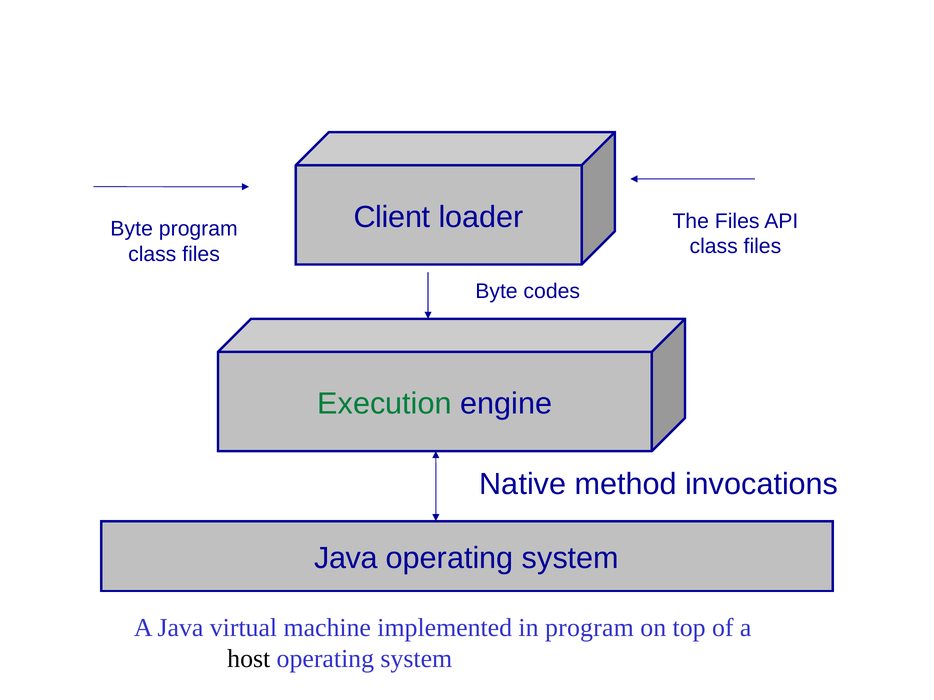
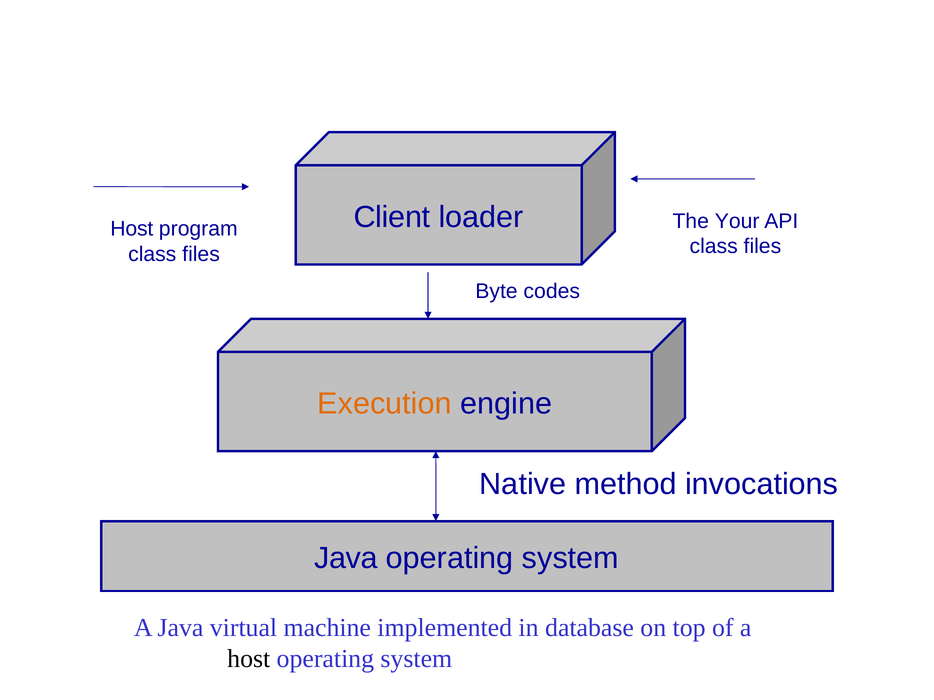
The Files: Files -> Your (737, 221)
Byte: Byte -> Host (132, 229)
Execution colour: green -> orange (385, 404)
in program: program -> database (590, 628)
